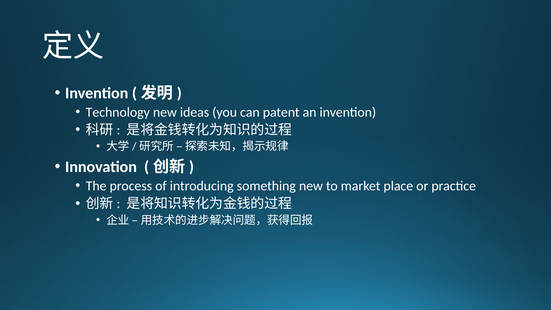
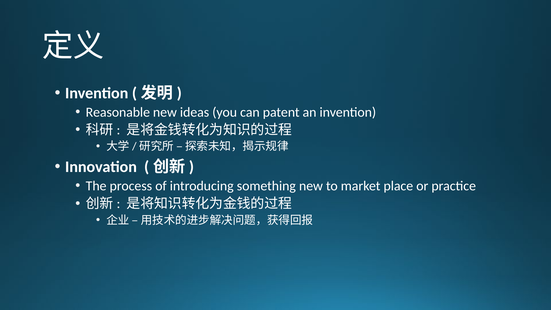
Technology: Technology -> Reasonable (118, 112)
